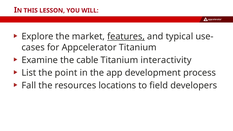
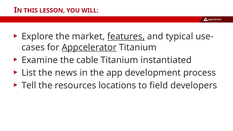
Appcelerator underline: none -> present (89, 47)
interactivity: interactivity -> instantiated (166, 60)
point: point -> news (66, 73)
Fall: Fall -> Tell (29, 85)
